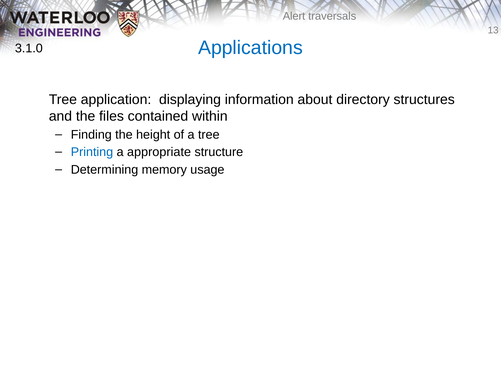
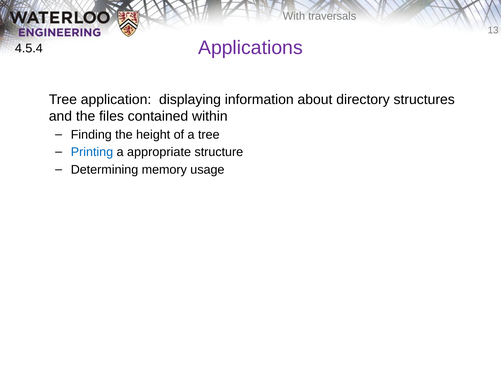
Alert: Alert -> With (294, 16)
Applications colour: blue -> purple (250, 48)
3.1.0: 3.1.0 -> 4.5.4 (29, 48)
